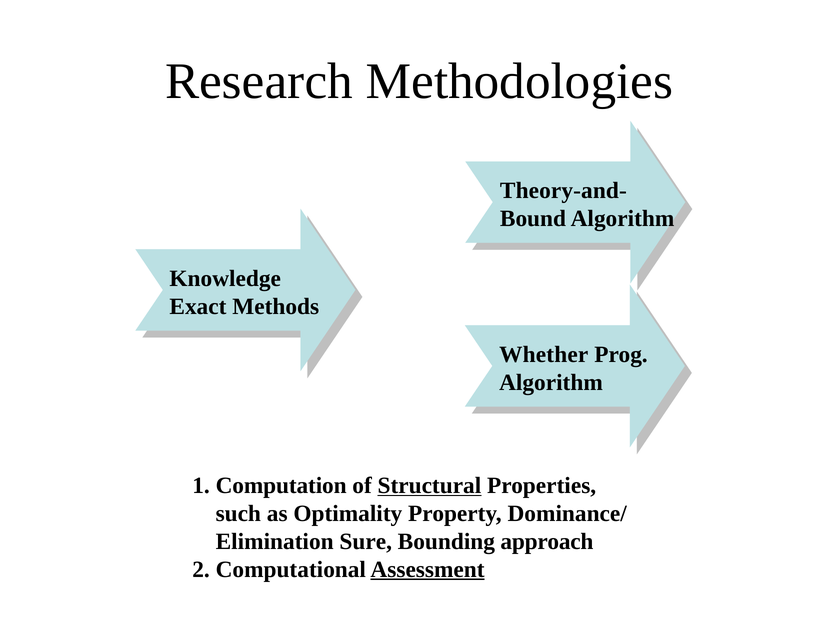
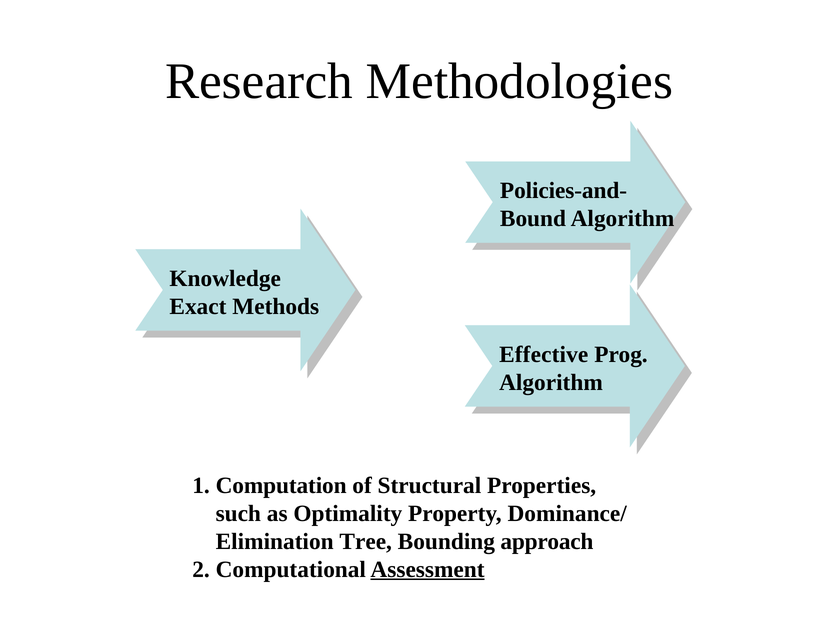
Theory-and-: Theory-and- -> Policies-and- (564, 191)
Whether: Whether -> Effective (544, 355)
Structural underline: present -> none (429, 486)
Sure: Sure -> Tree (366, 542)
